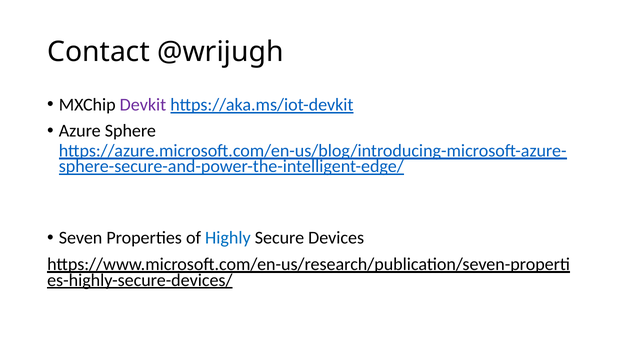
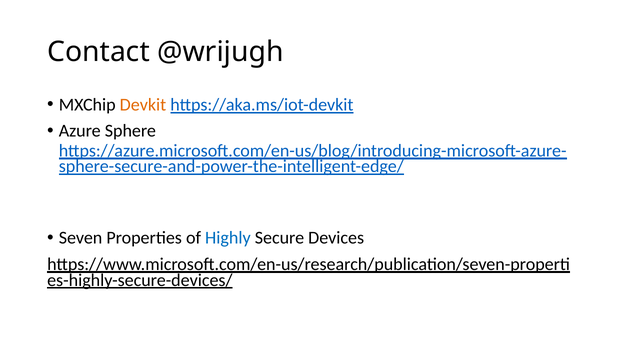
Devkit colour: purple -> orange (143, 105)
